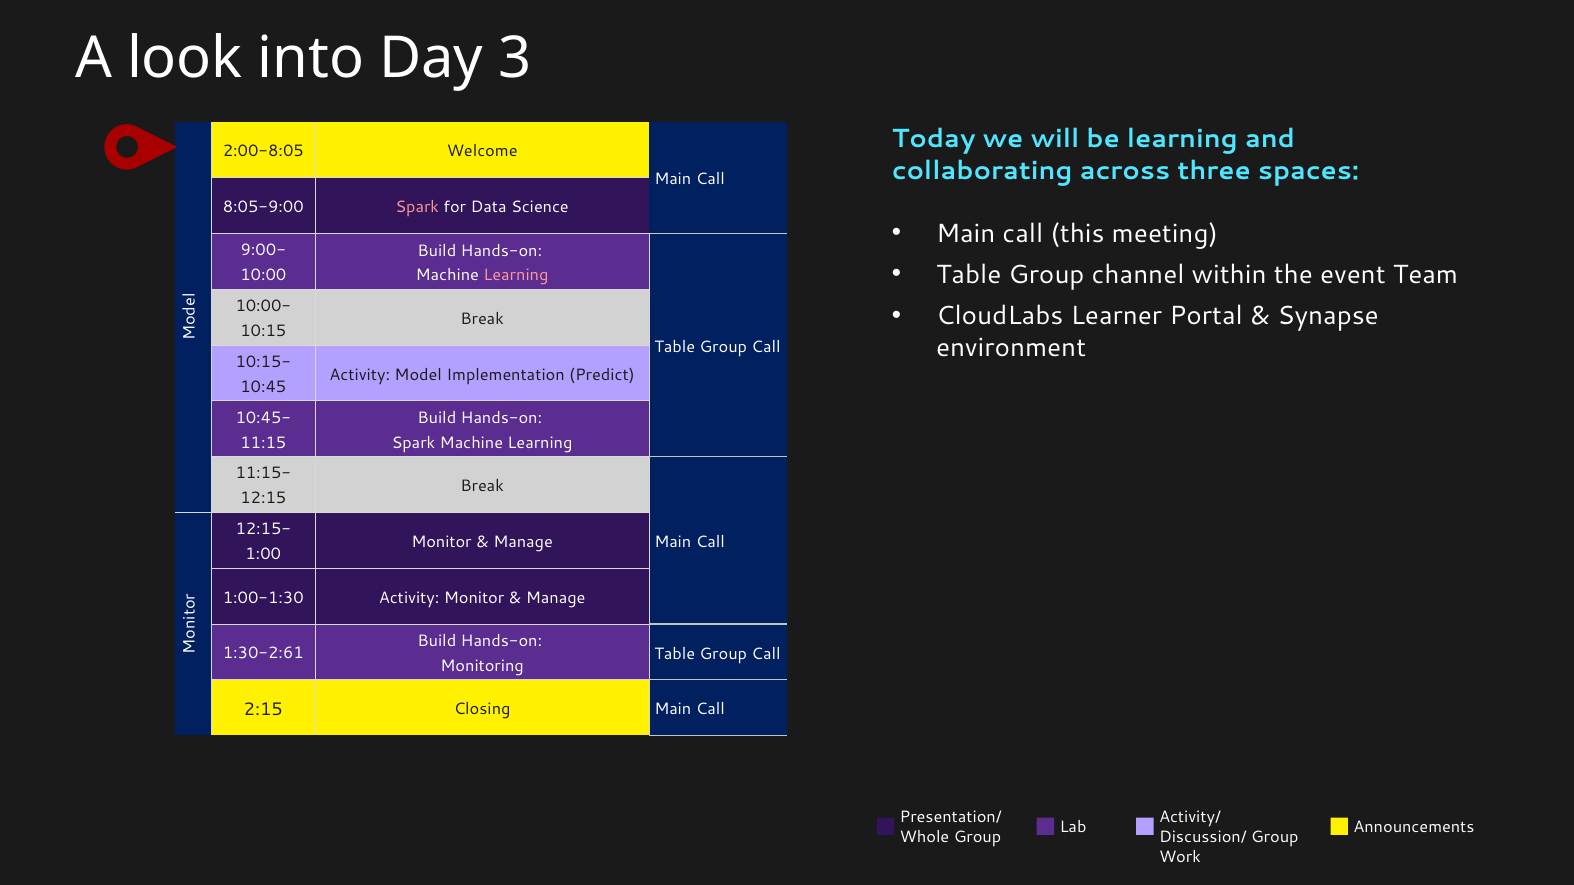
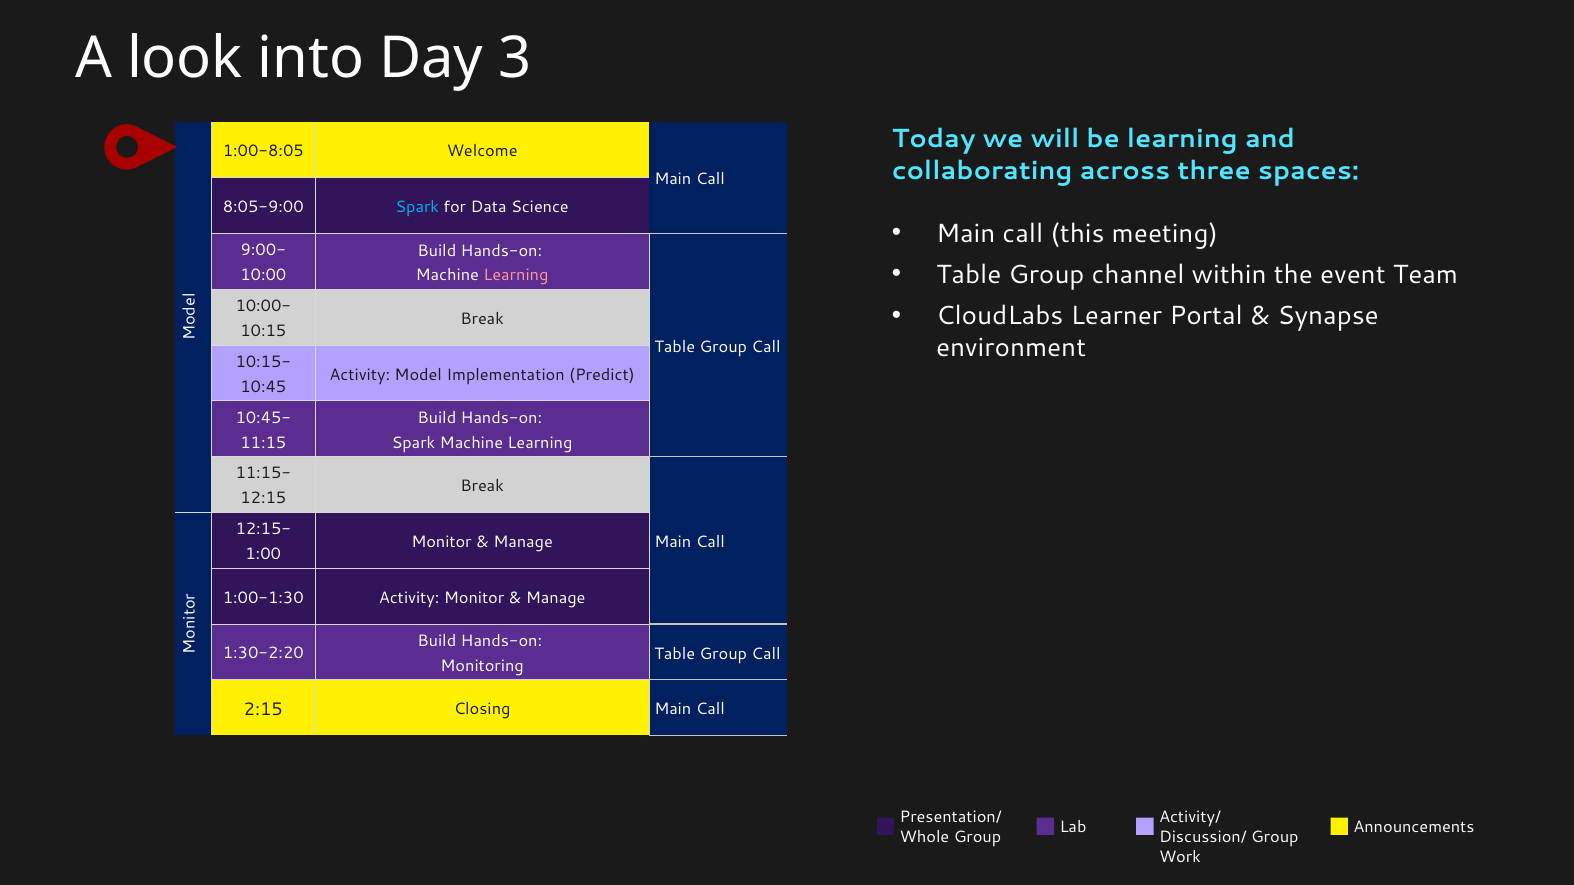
2:00-8:05: 2:00-8:05 -> 1:00-8:05 (263, 151)
Spark colour: pink -> light blue (417, 207)
1:30-2:61: 1:30-2:61 -> 1:30-2:20 (263, 654)
